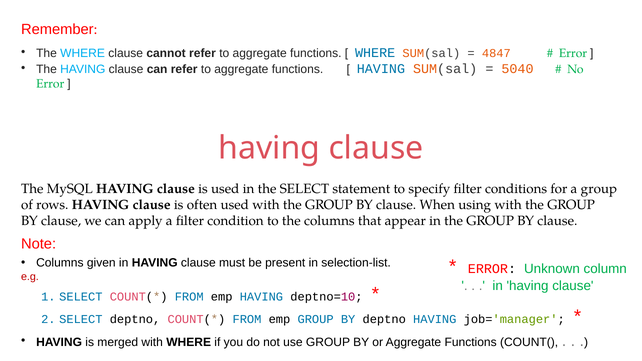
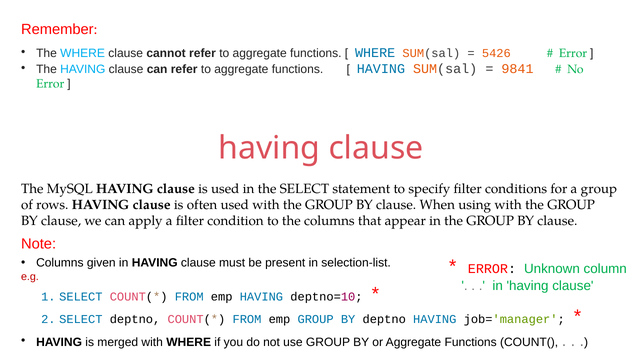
4847: 4847 -> 5426 (496, 53)
5040: 5040 -> 9841 (517, 69)
